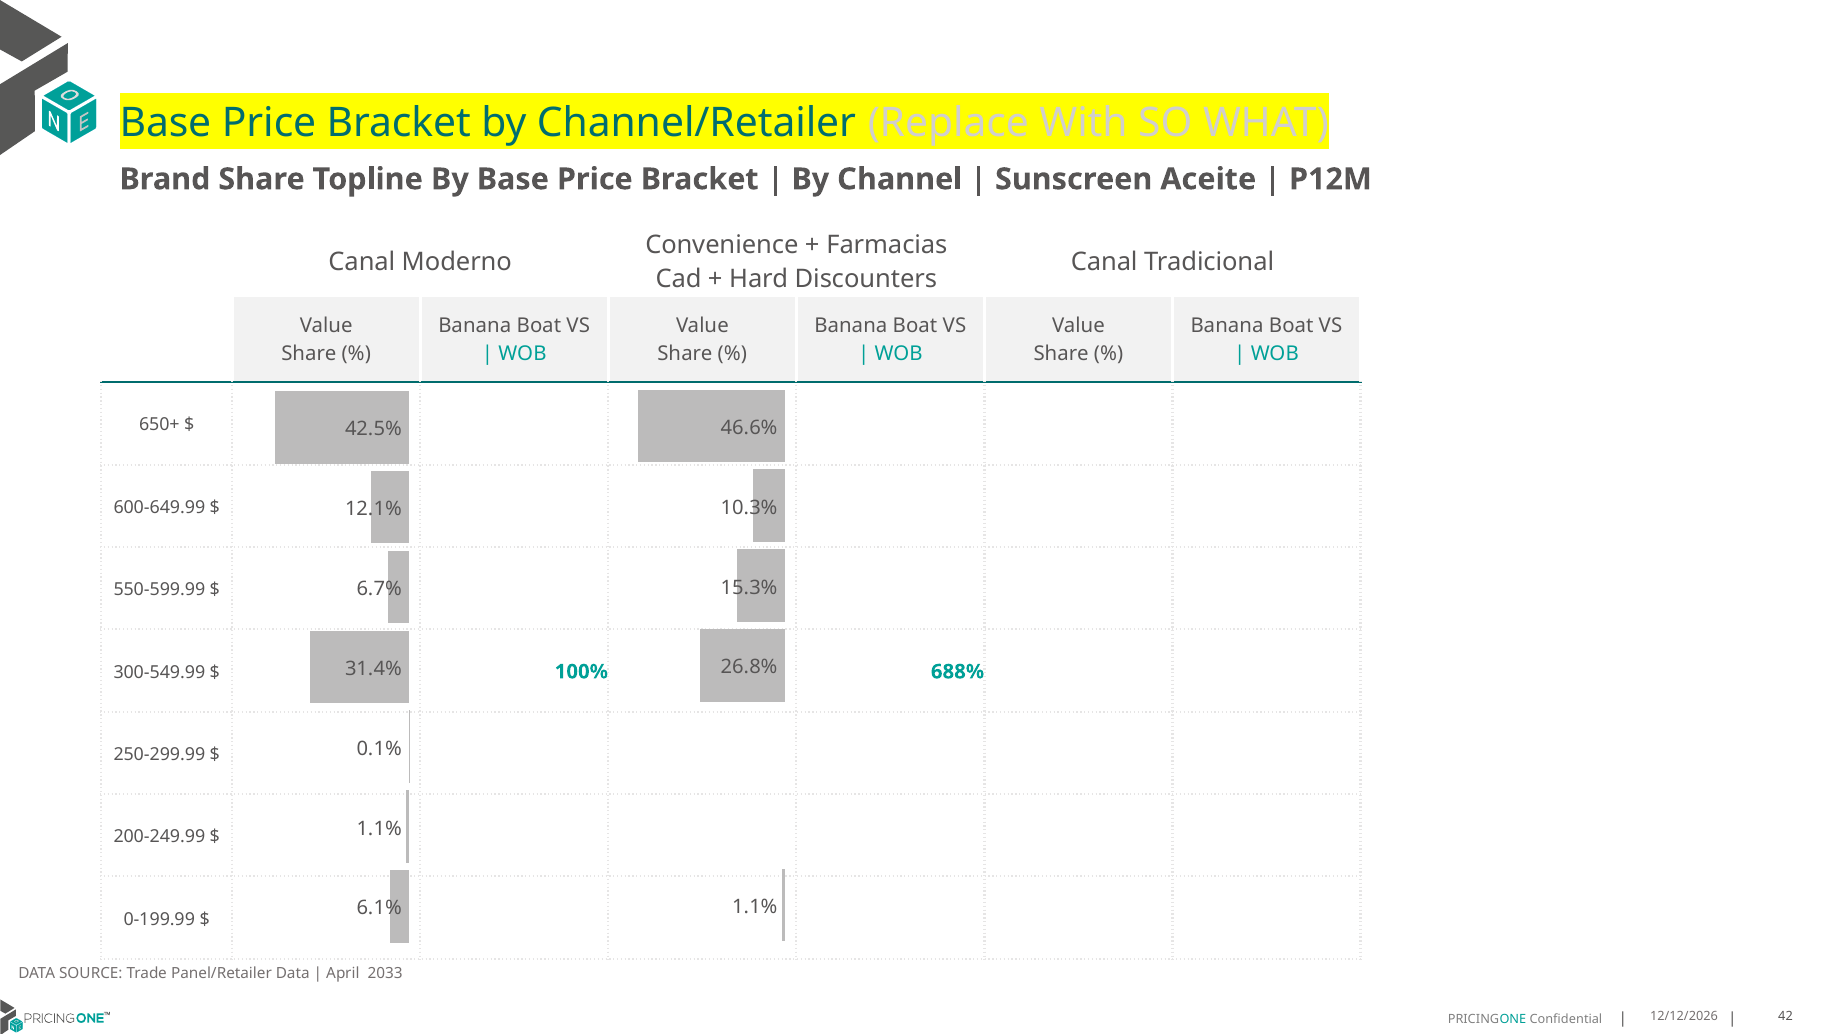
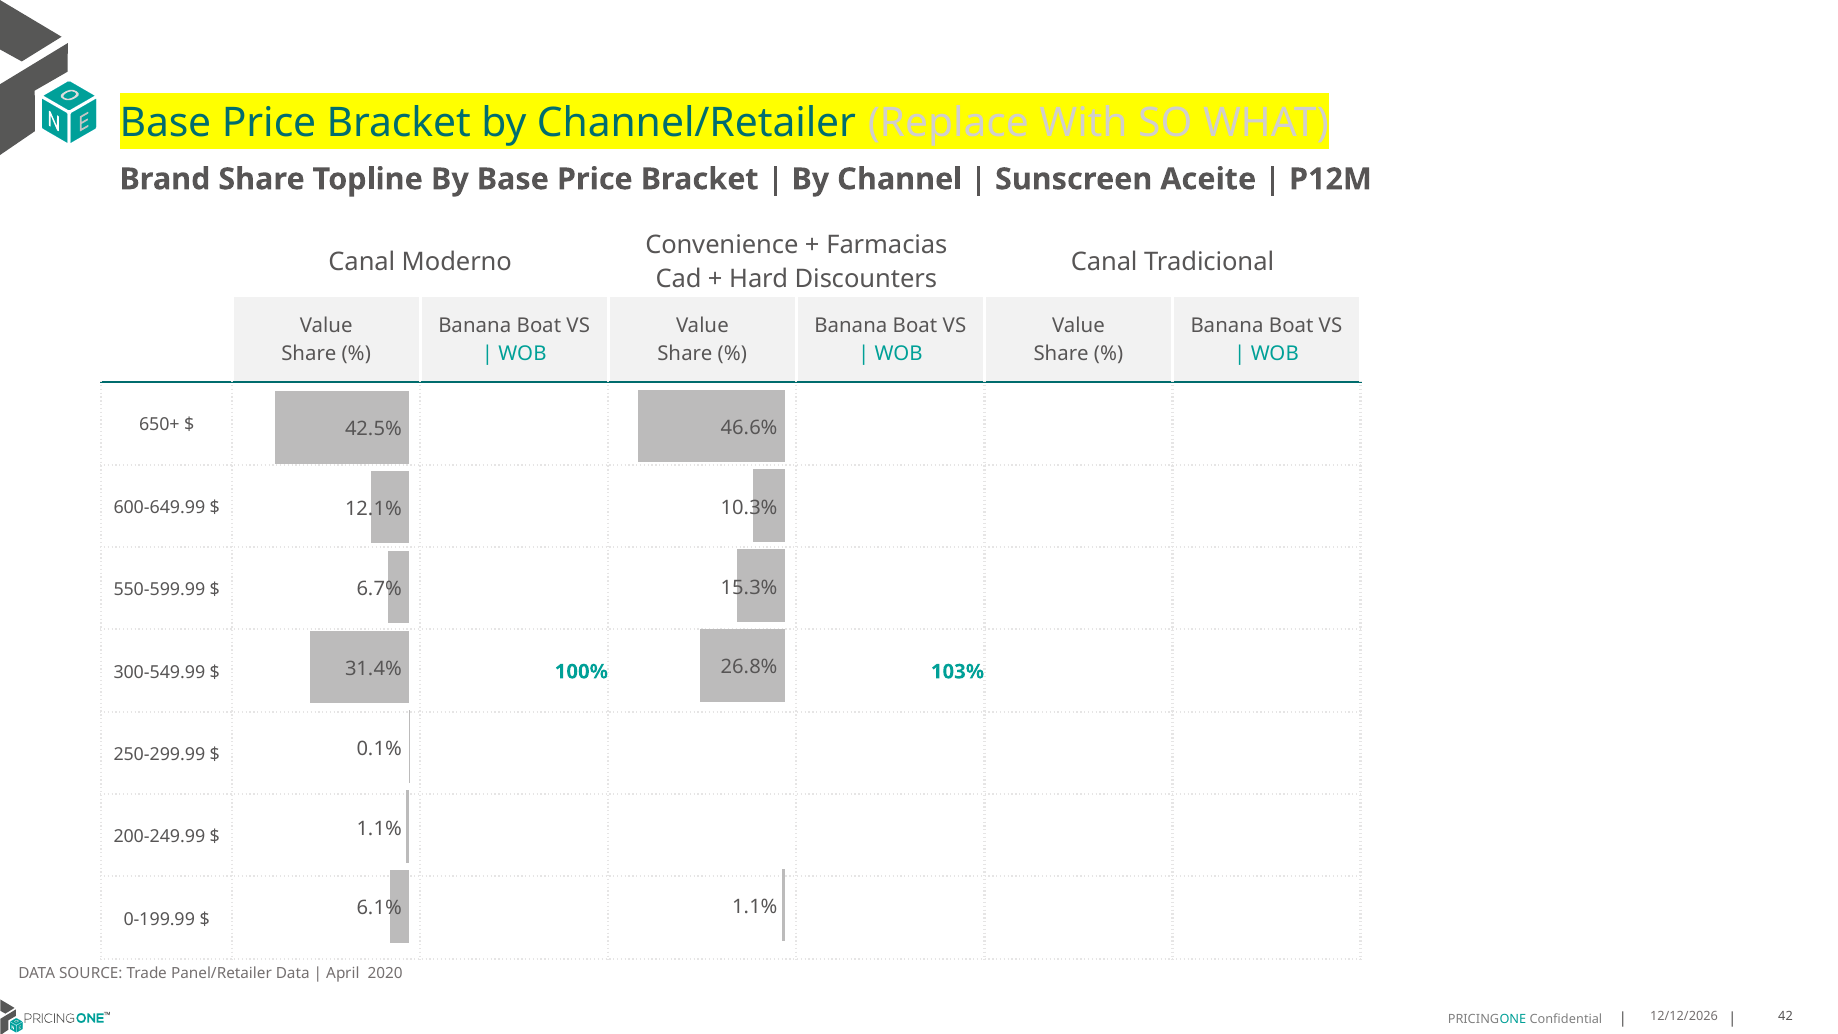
688%: 688% -> 103% (958, 672)
2033: 2033 -> 2020 (385, 974)
